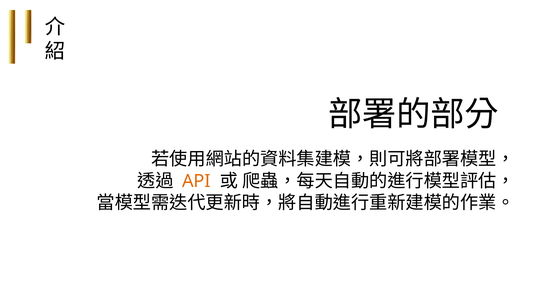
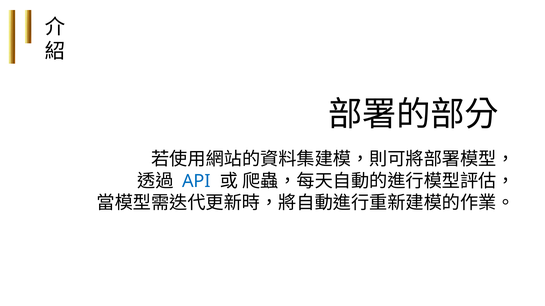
API colour: orange -> blue (196, 181)
